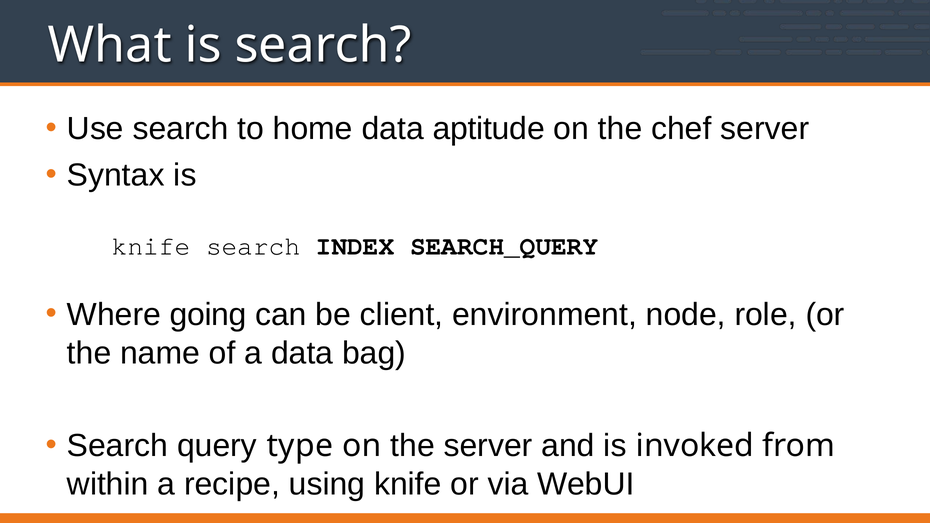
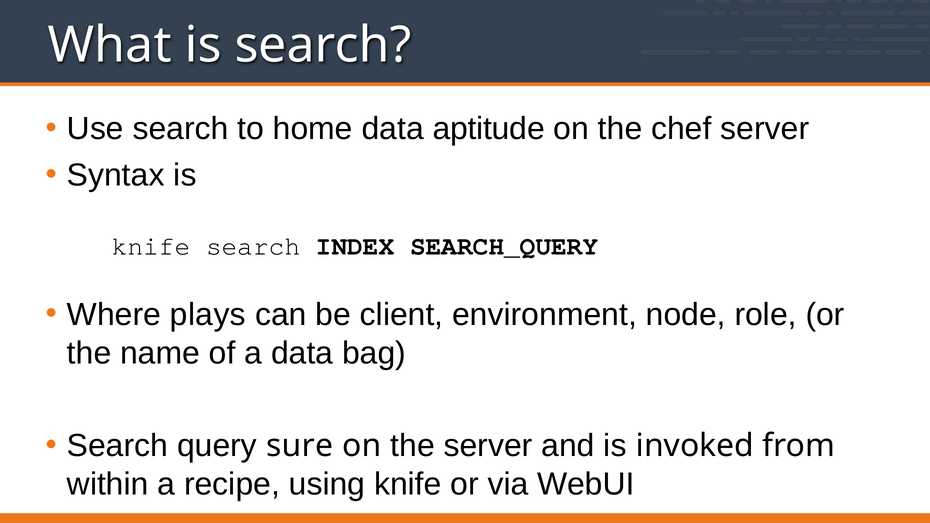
going: going -> plays (208, 315)
type: type -> sure (300, 446)
